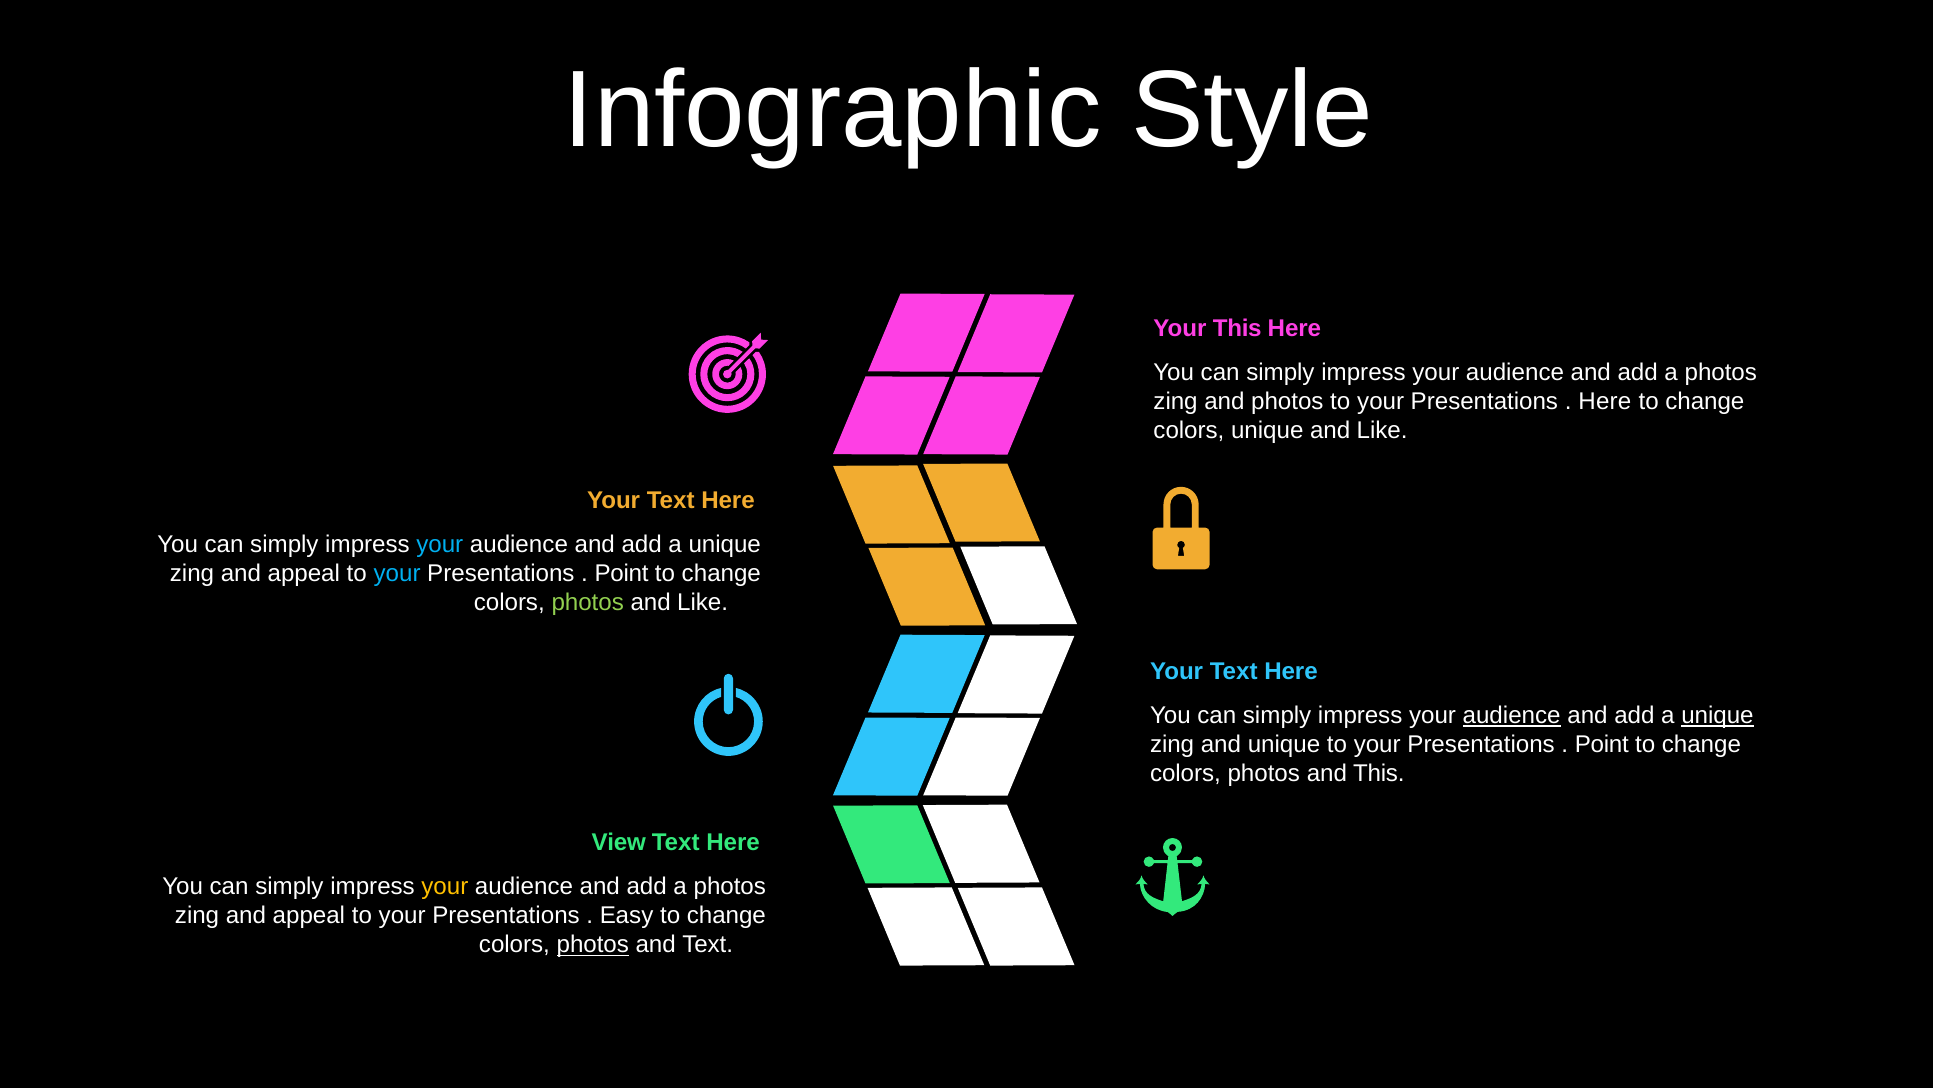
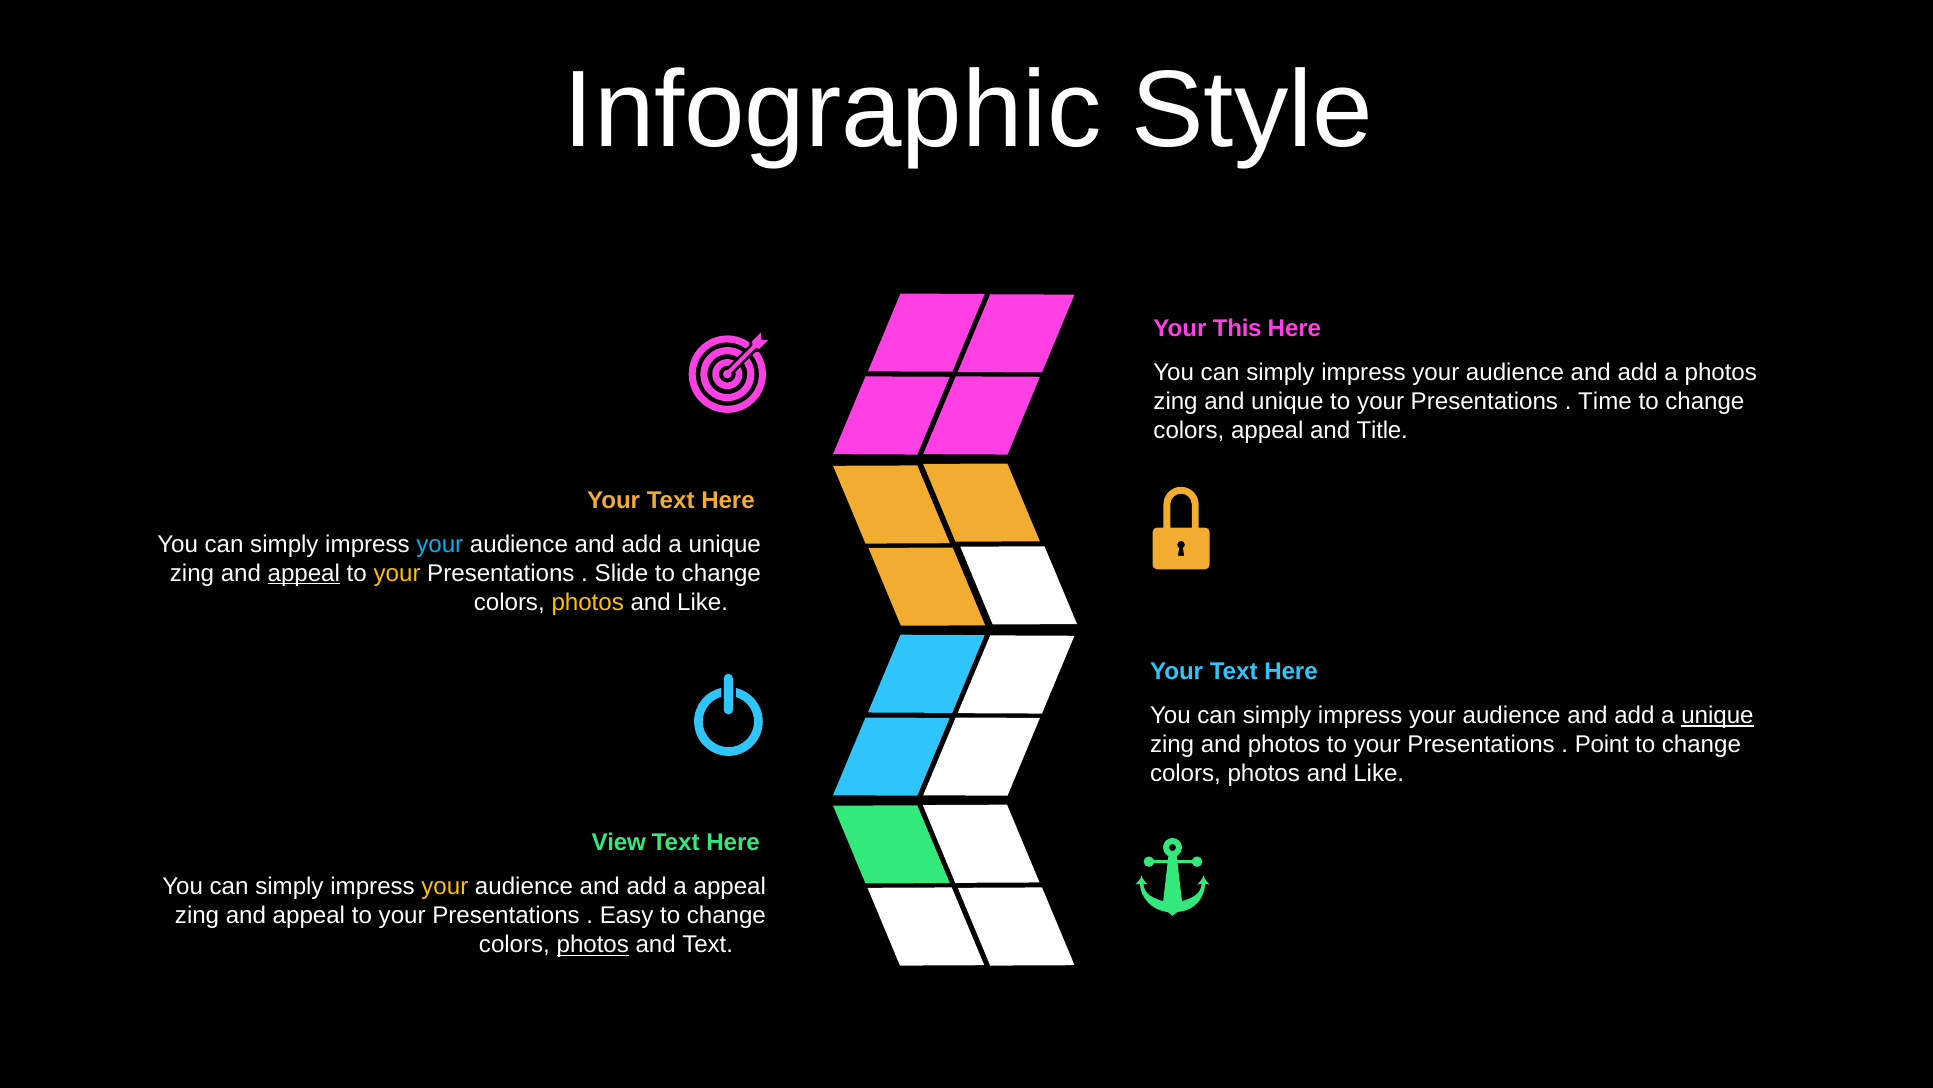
and photos: photos -> unique (1287, 401)
Here: Here -> Time (1605, 401)
colors unique: unique -> appeal (1267, 430)
Like: Like -> Title (1382, 430)
appeal underline: none -> present (304, 573)
your colour: light blue -> yellow (397, 573)
Point: Point -> Slide (621, 573)
photos colour: light green -> yellow (588, 602)
audience underline: present -> none (1512, 715)
and unique: unique -> photos (1284, 744)
This: This -> Like (1379, 773)
photos: photos -> appeal (730, 886)
